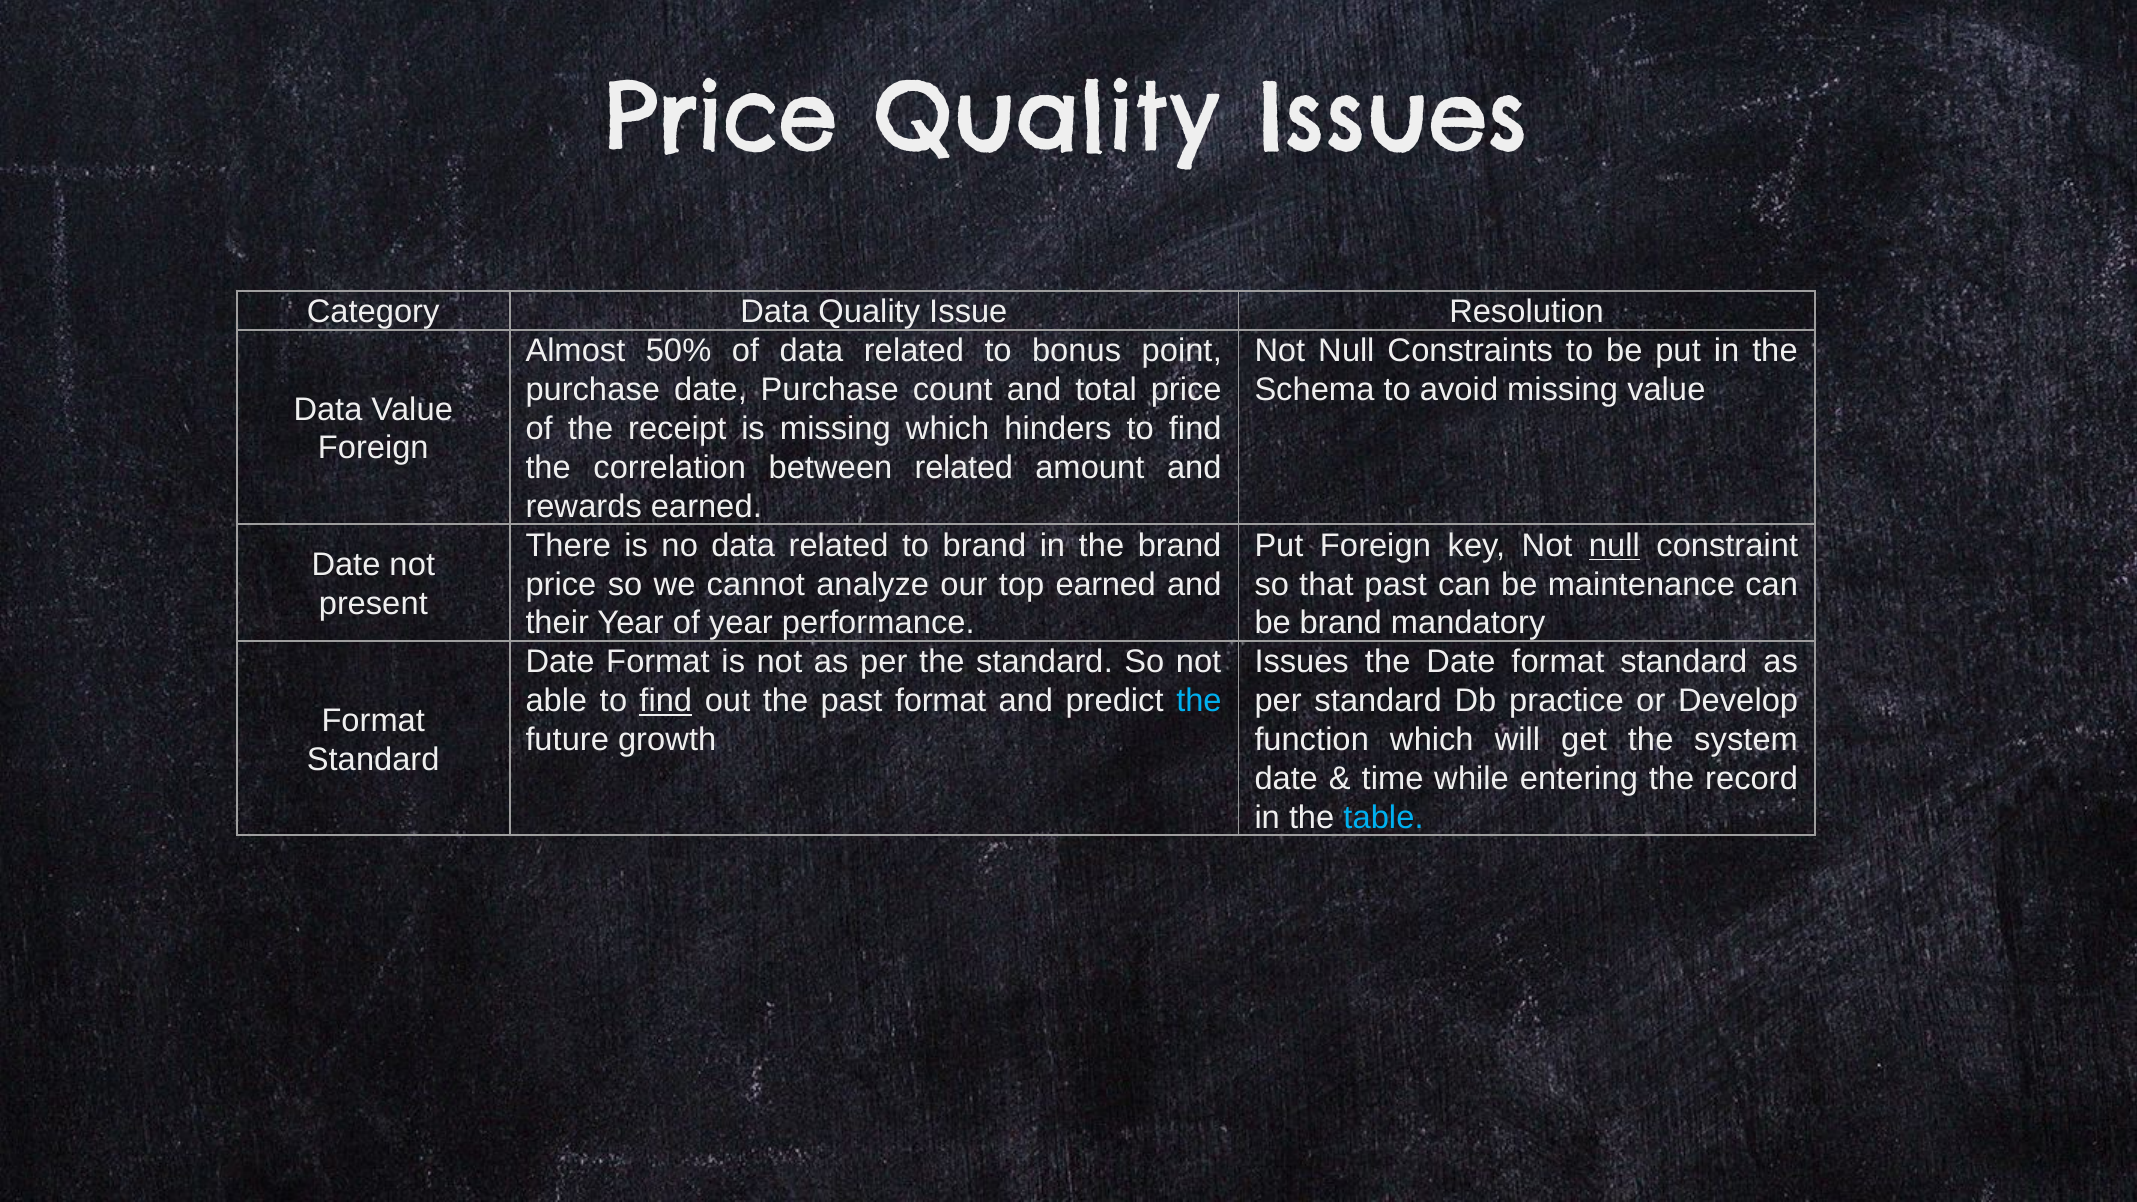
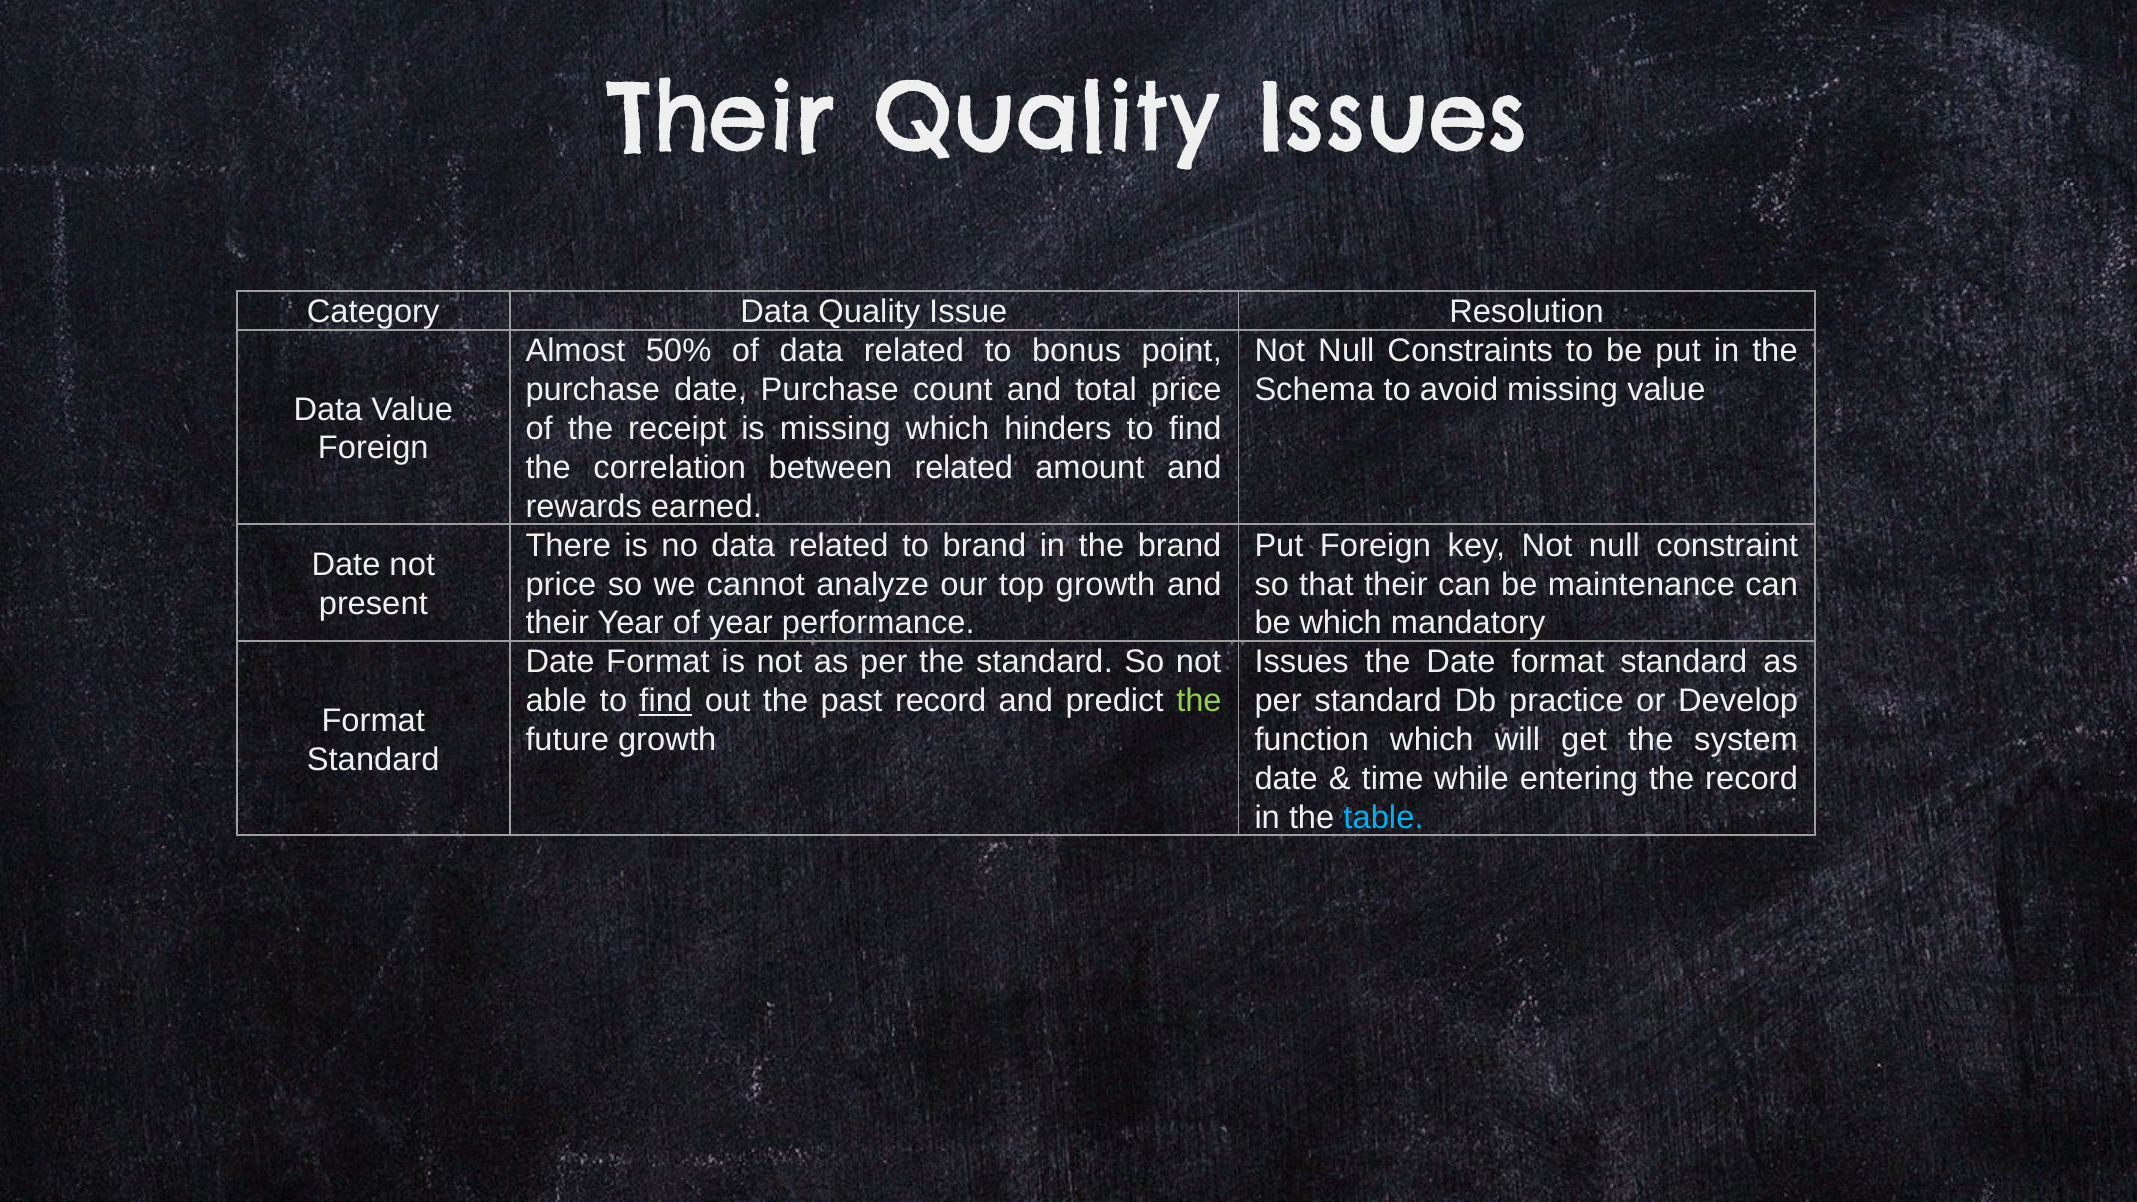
Price: Price -> Their (721, 119)
null underline: present -> none (1614, 546)
top earned: earned -> growth (1105, 584)
that past: past -> their (1396, 584)
be brand: brand -> which (1341, 623)
past format: format -> record (941, 701)
the colour: light blue -> light green (1199, 701)
